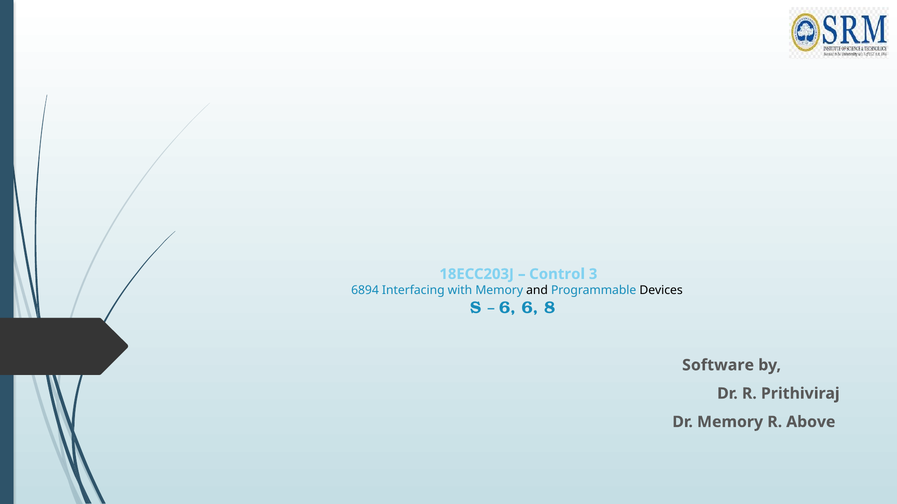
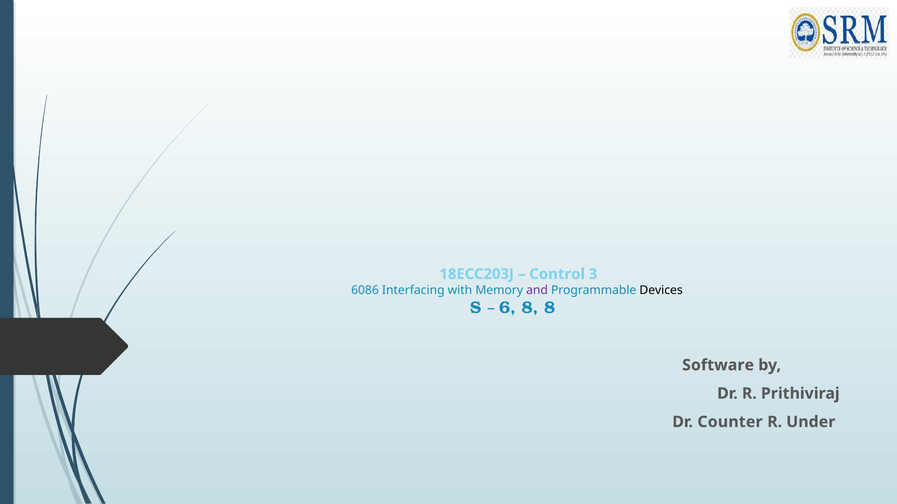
6894: 6894 -> 6086 (365, 290)
and colour: black -> purple (537, 290)
6 6: 6 -> 8 (530, 308)
Dr Memory: Memory -> Counter (730, 422)
Above: Above -> Under (811, 422)
